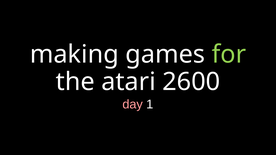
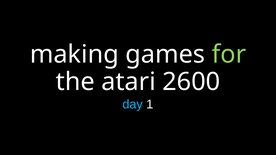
day colour: pink -> light blue (133, 104)
